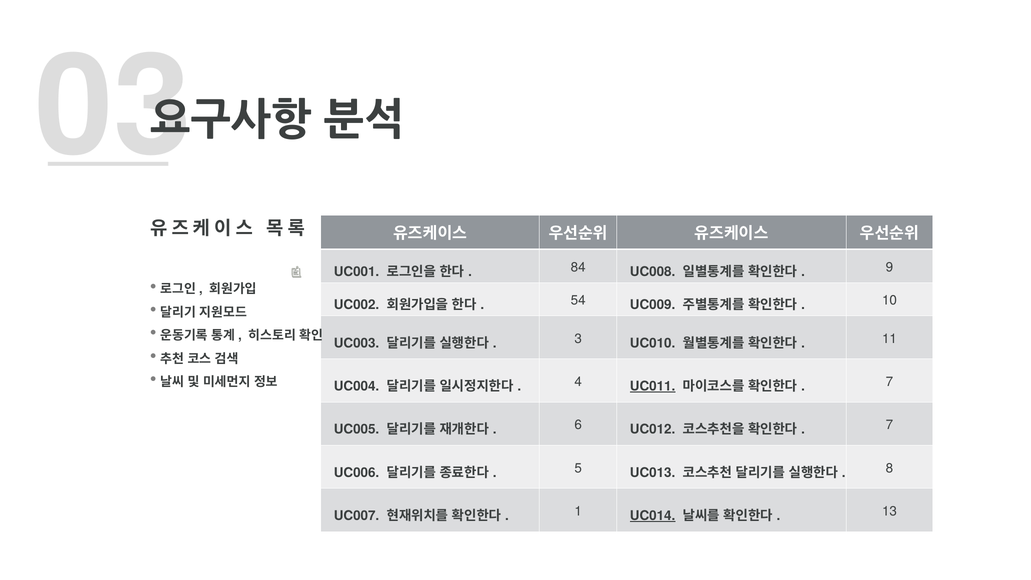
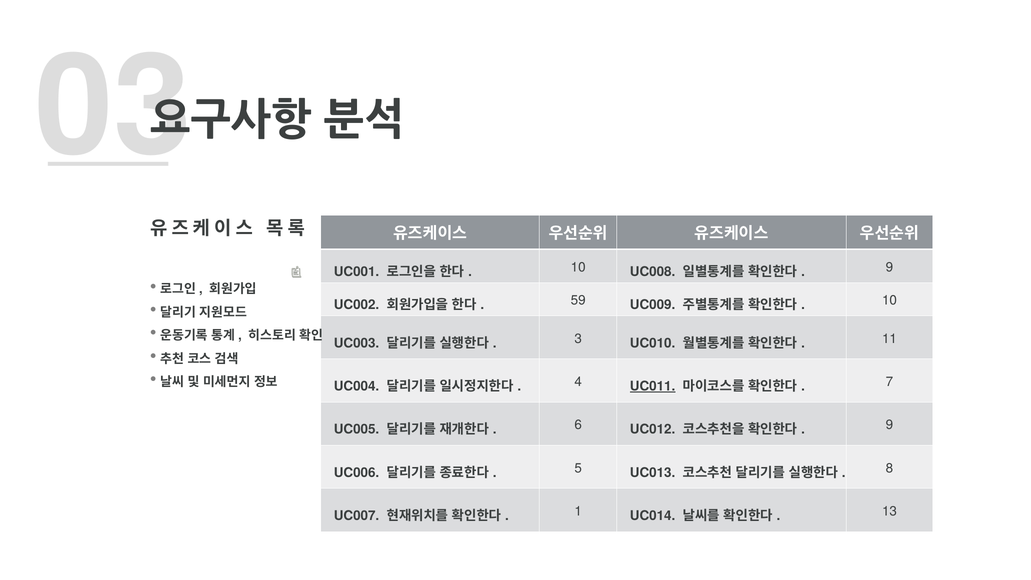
84: 84 -> 10 (578, 267)
54: 54 -> 59 (578, 301)
7: 7 -> 9 (889, 425)
UC014 underline: present -> none (653, 516)
